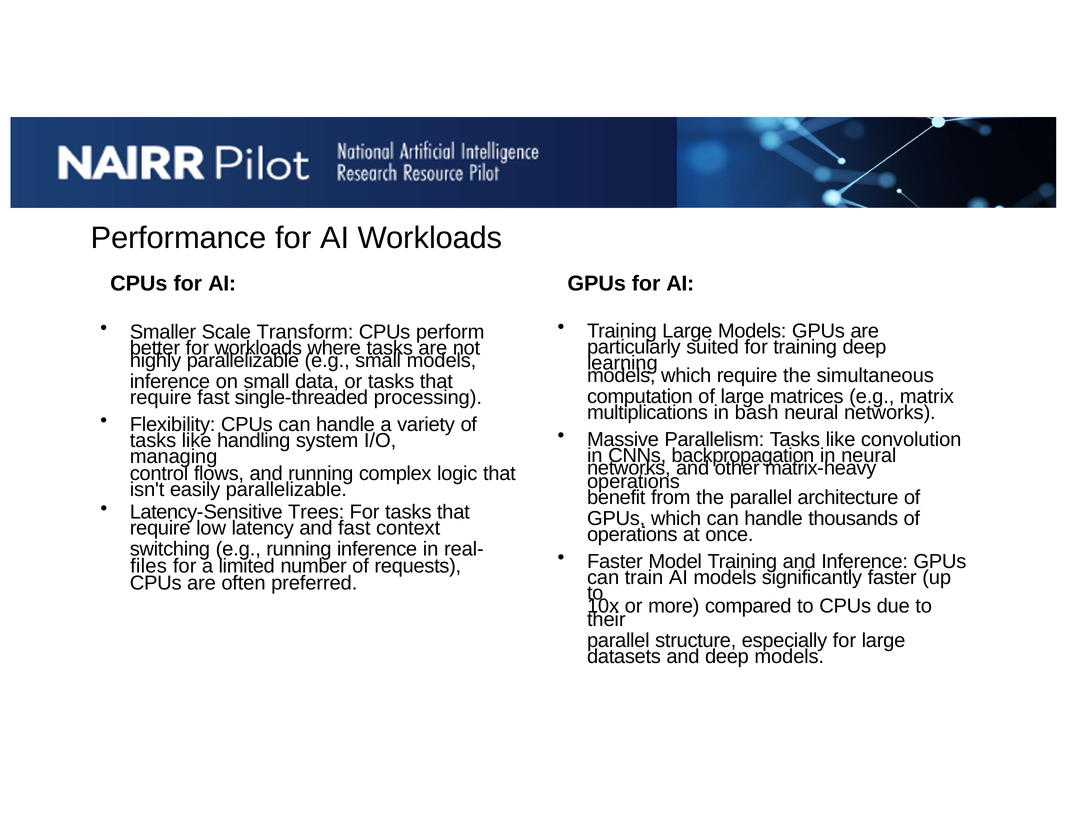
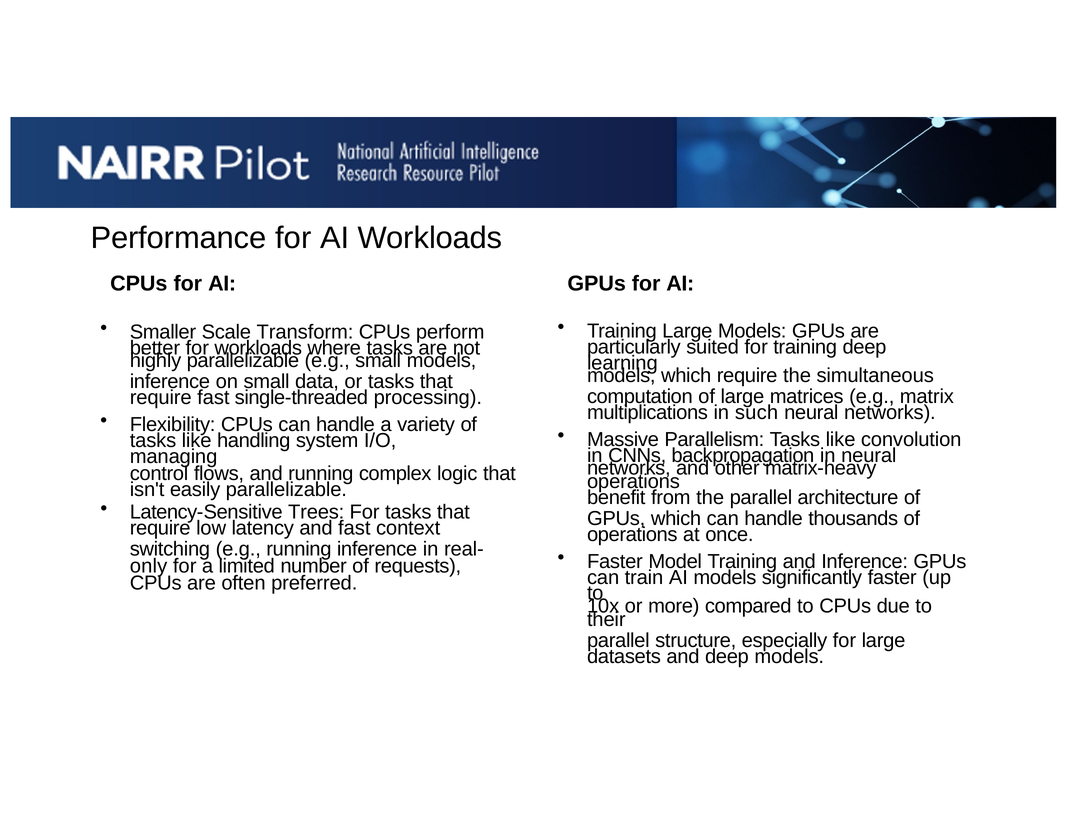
bash: bash -> such (757, 412)
files: files -> only (149, 566)
